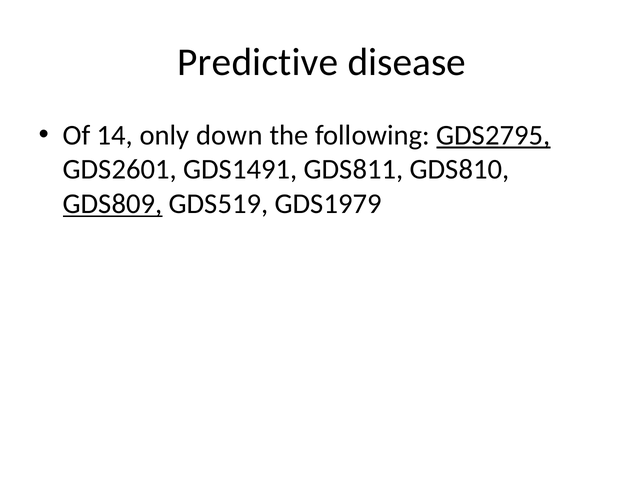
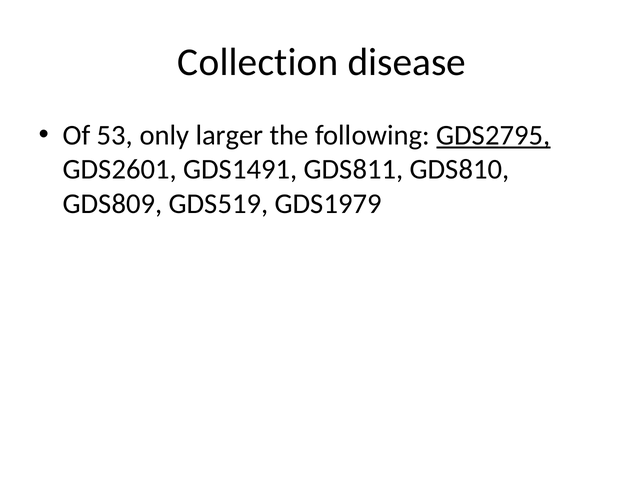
Predictive: Predictive -> Collection (258, 62)
14: 14 -> 53 (115, 135)
down: down -> larger (230, 135)
GDS809 underline: present -> none (113, 204)
